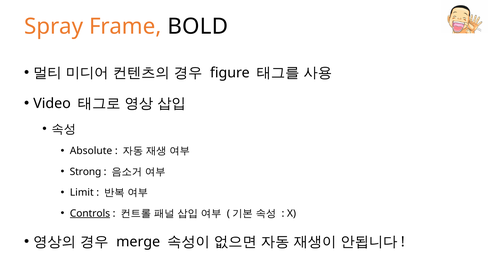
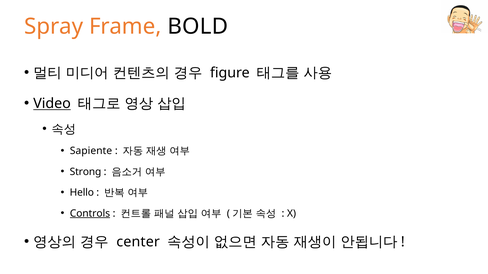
Video underline: none -> present (52, 104)
Absolute: Absolute -> Sapiente (91, 151)
Limit: Limit -> Hello (82, 193)
merge: merge -> center (138, 242)
